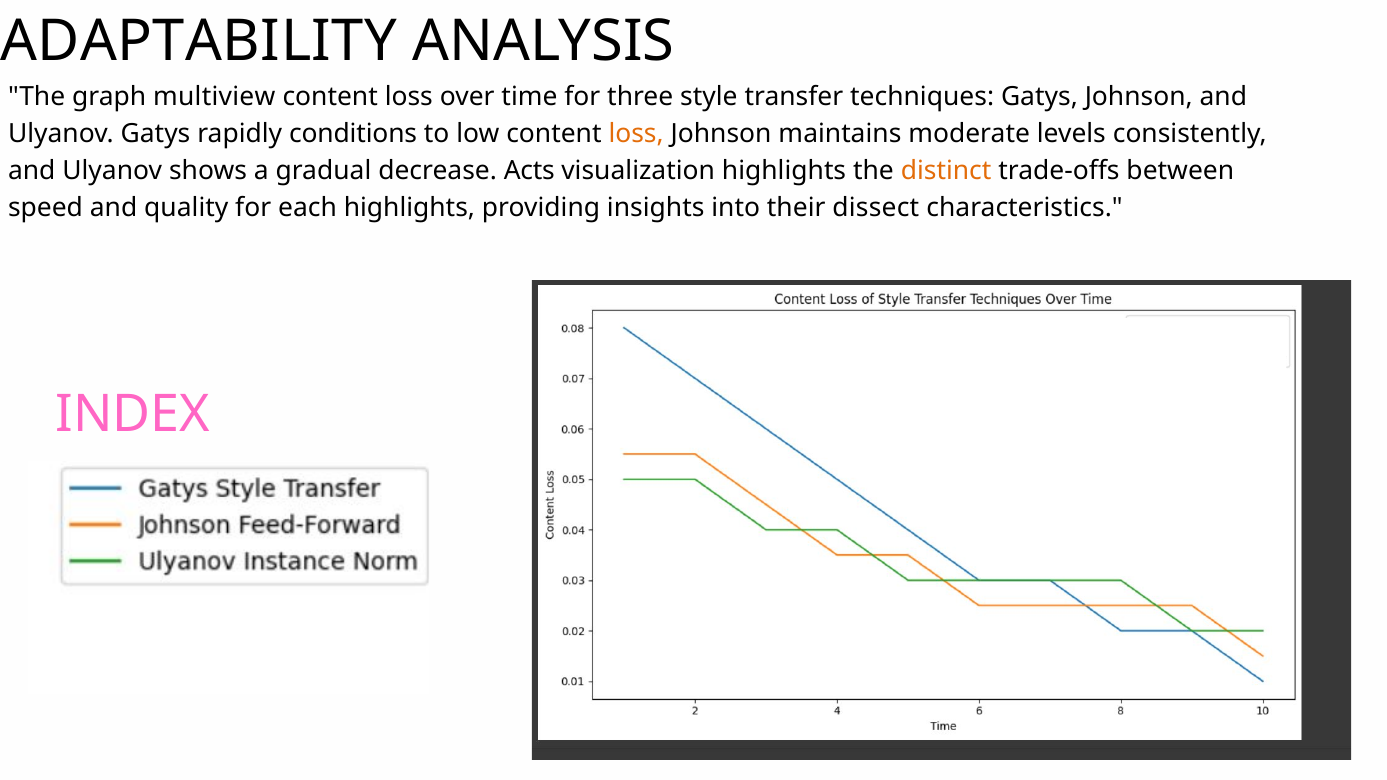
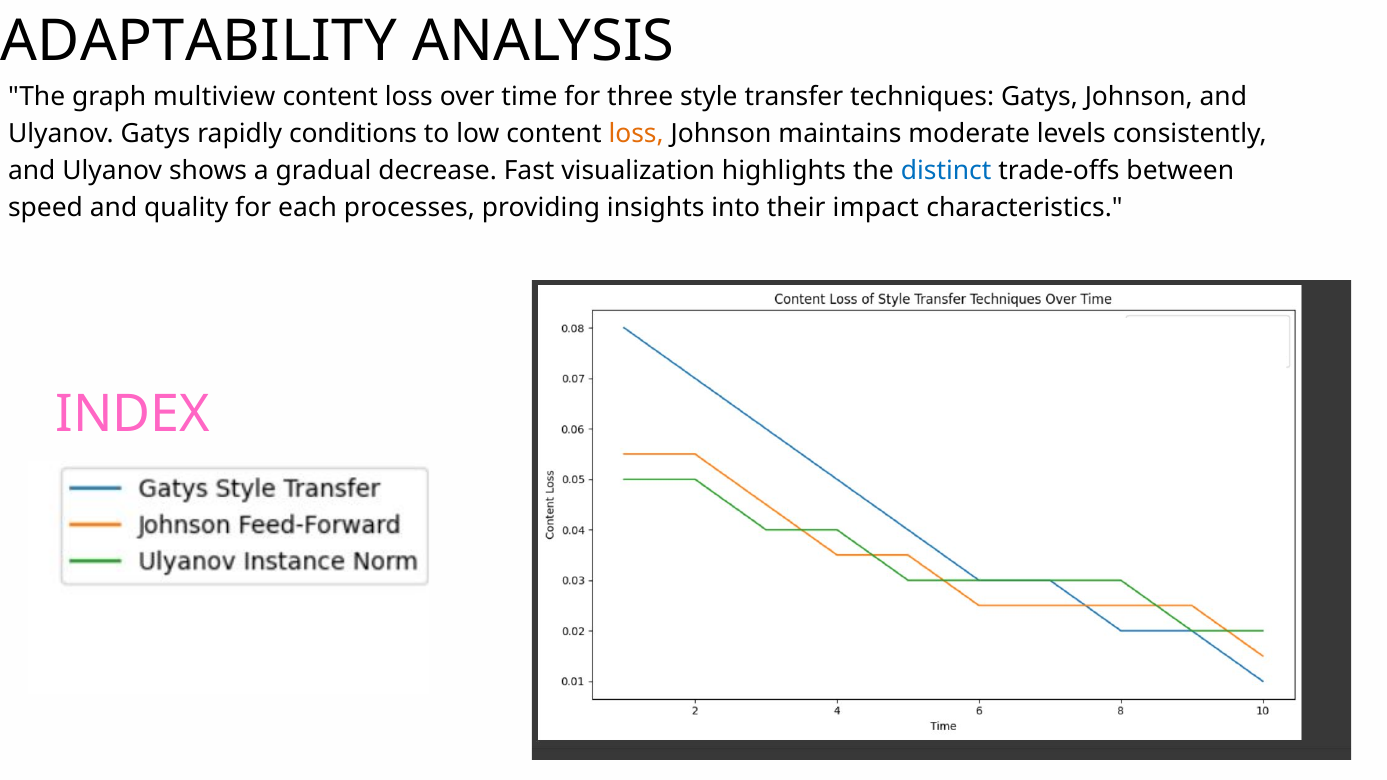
Acts: Acts -> Fast (529, 171)
distinct colour: orange -> blue (946, 171)
each highlights: highlights -> processes (409, 208)
dissect: dissect -> impact (876, 208)
